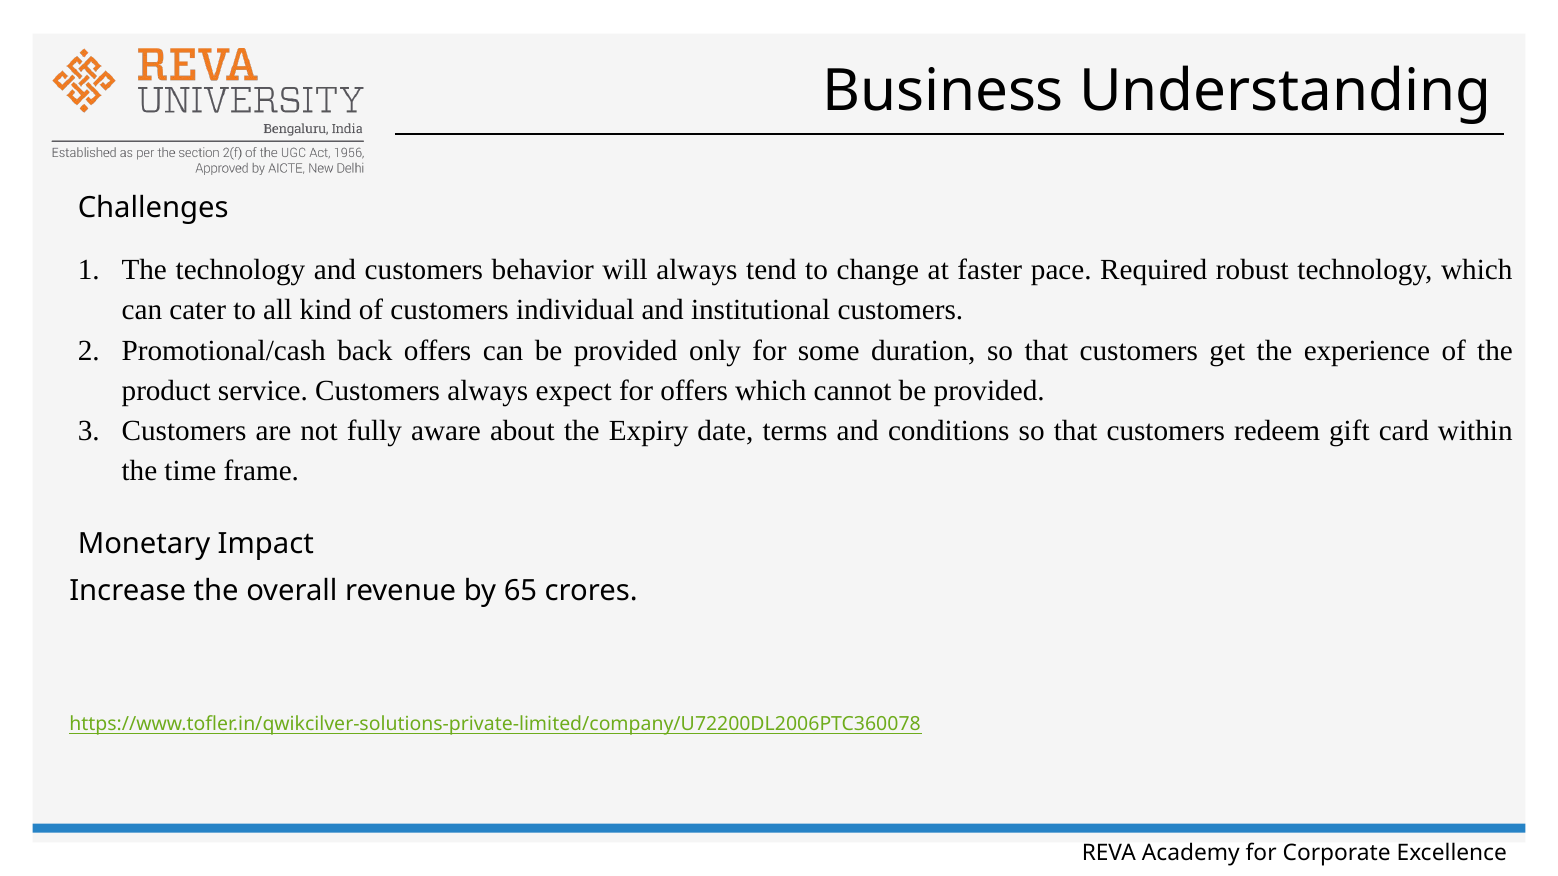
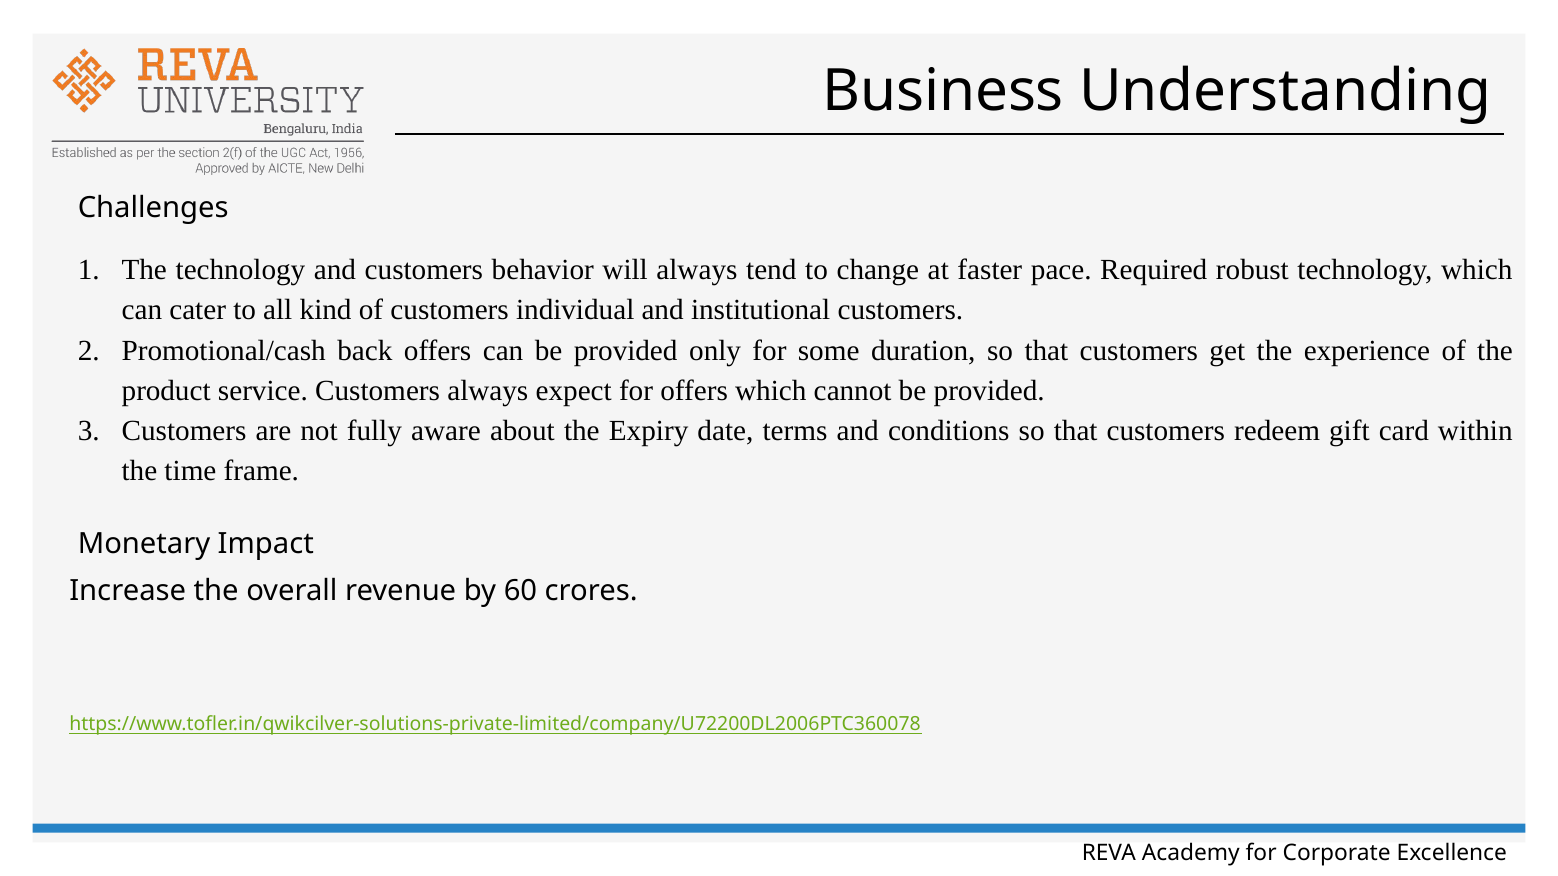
65: 65 -> 60 (520, 591)
